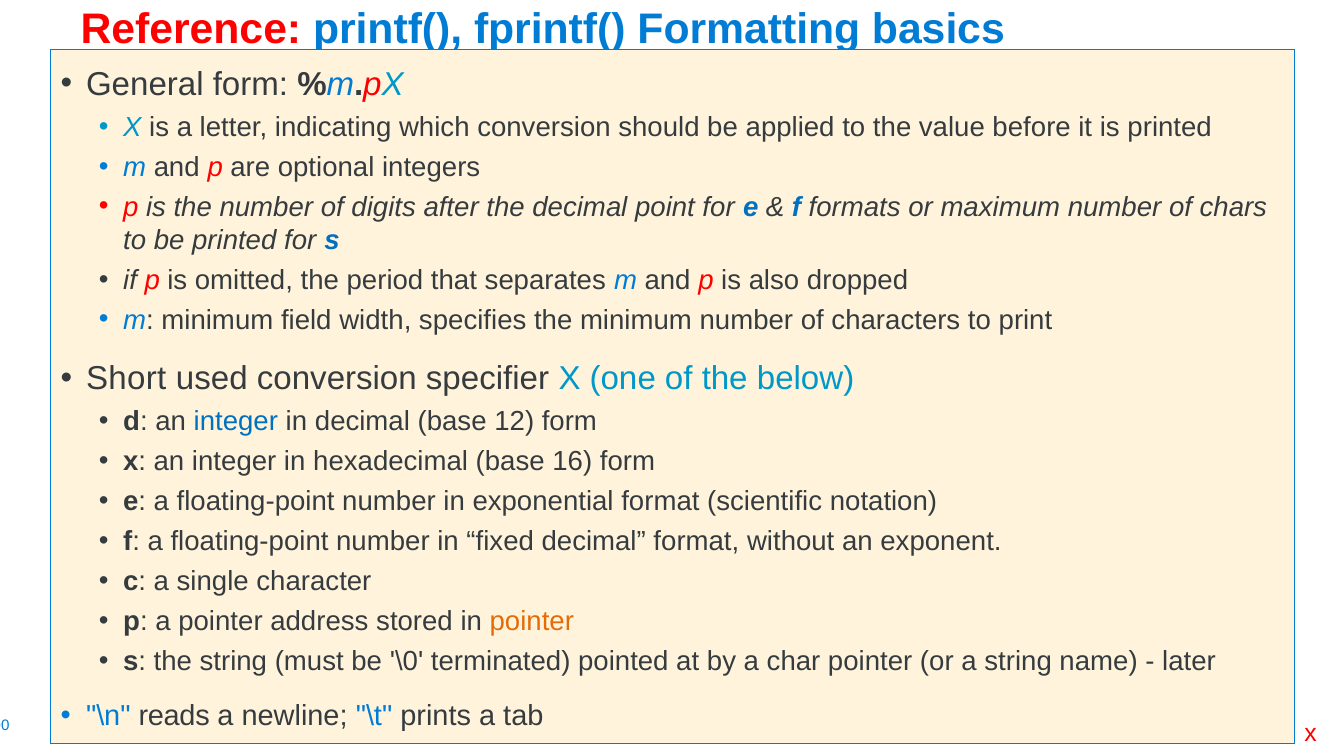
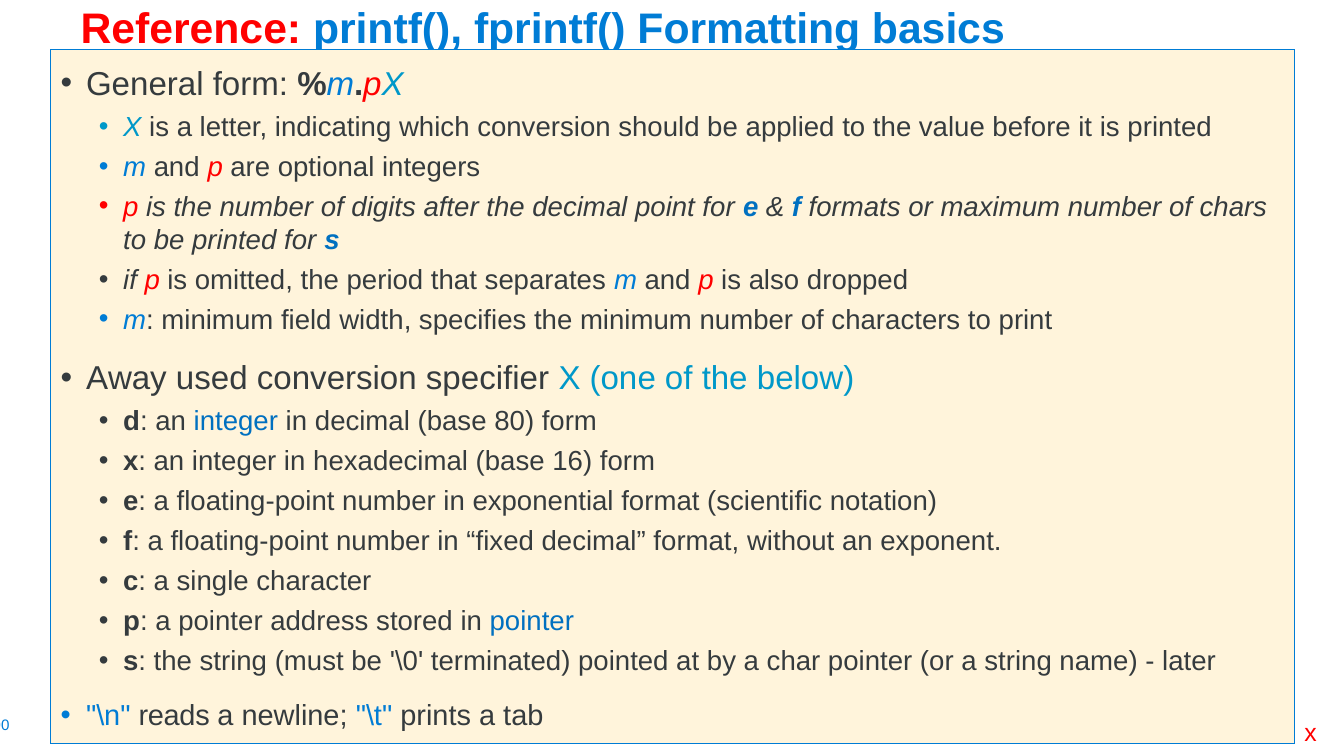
Short: Short -> Away (126, 379)
12: 12 -> 80 (514, 422)
pointer colour: orange -> blue (532, 622)
